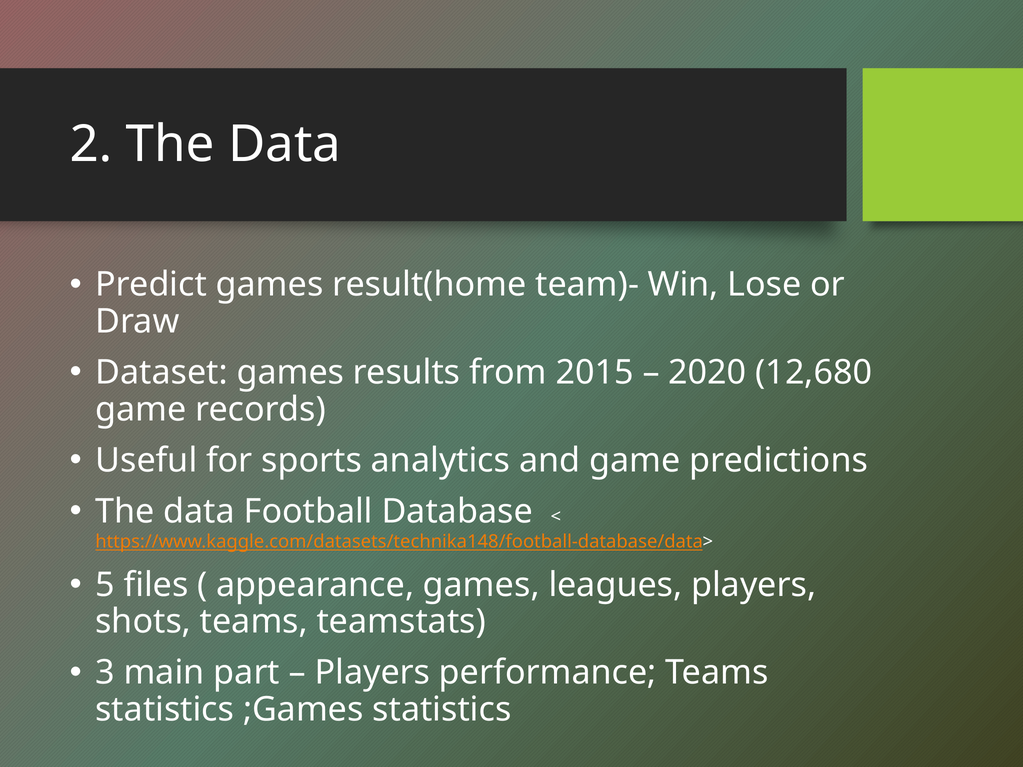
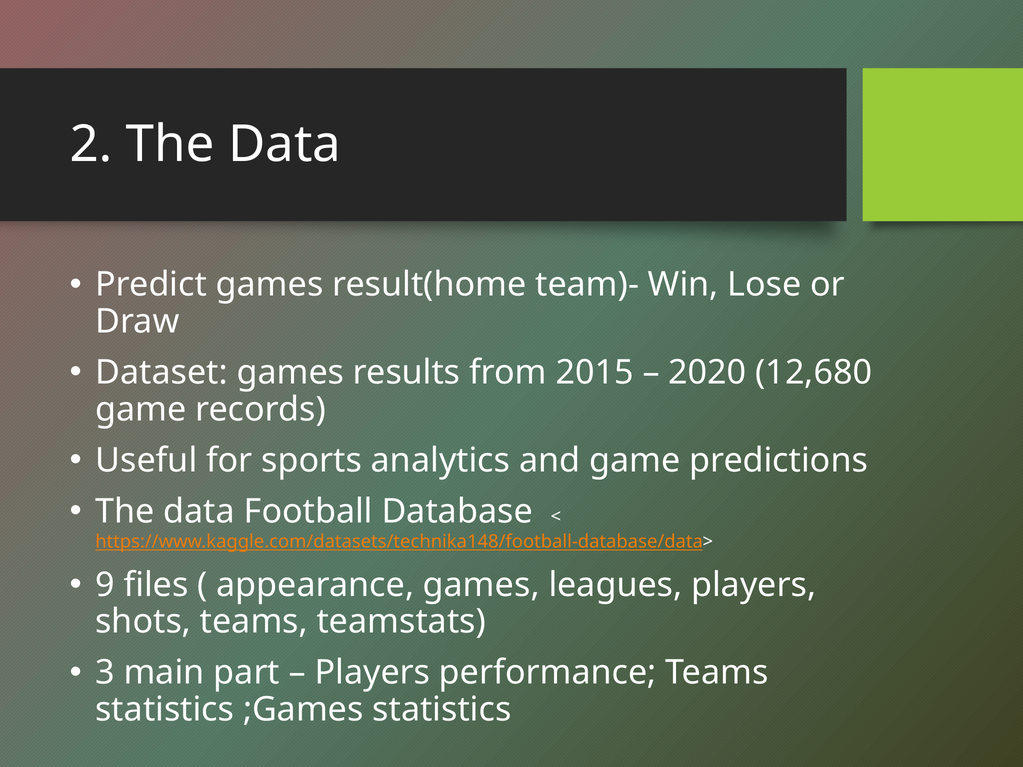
5: 5 -> 9 (105, 585)
